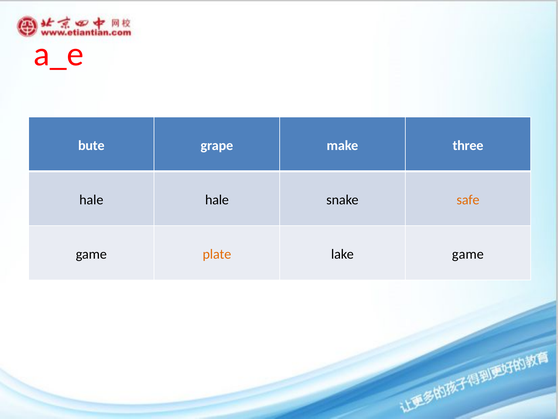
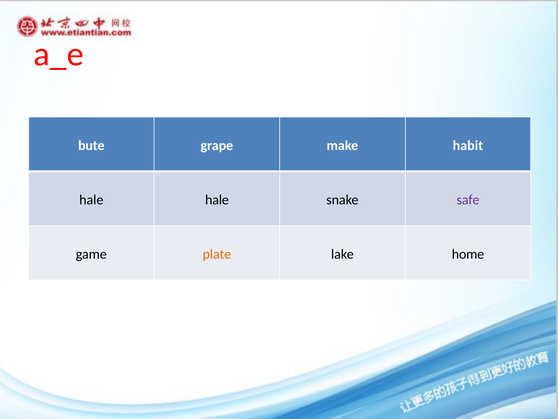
three: three -> habit (468, 145)
safe colour: orange -> purple (468, 200)
lake game: game -> home (468, 254)
